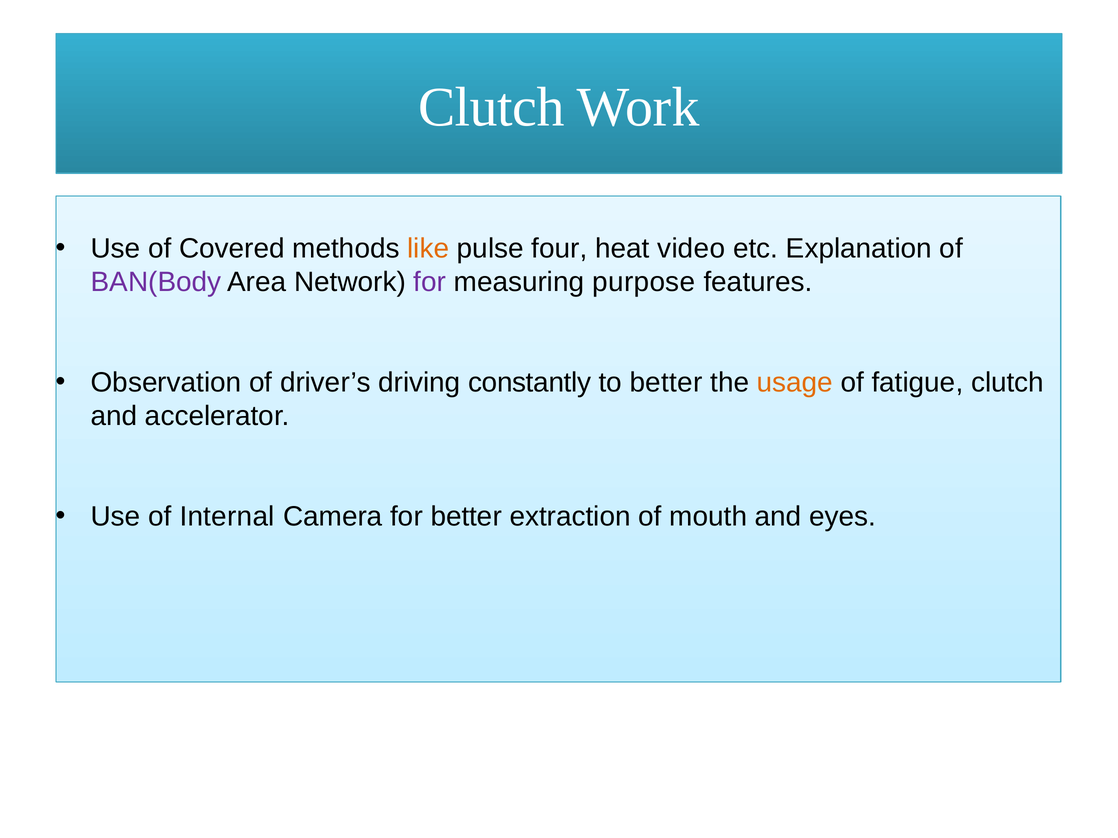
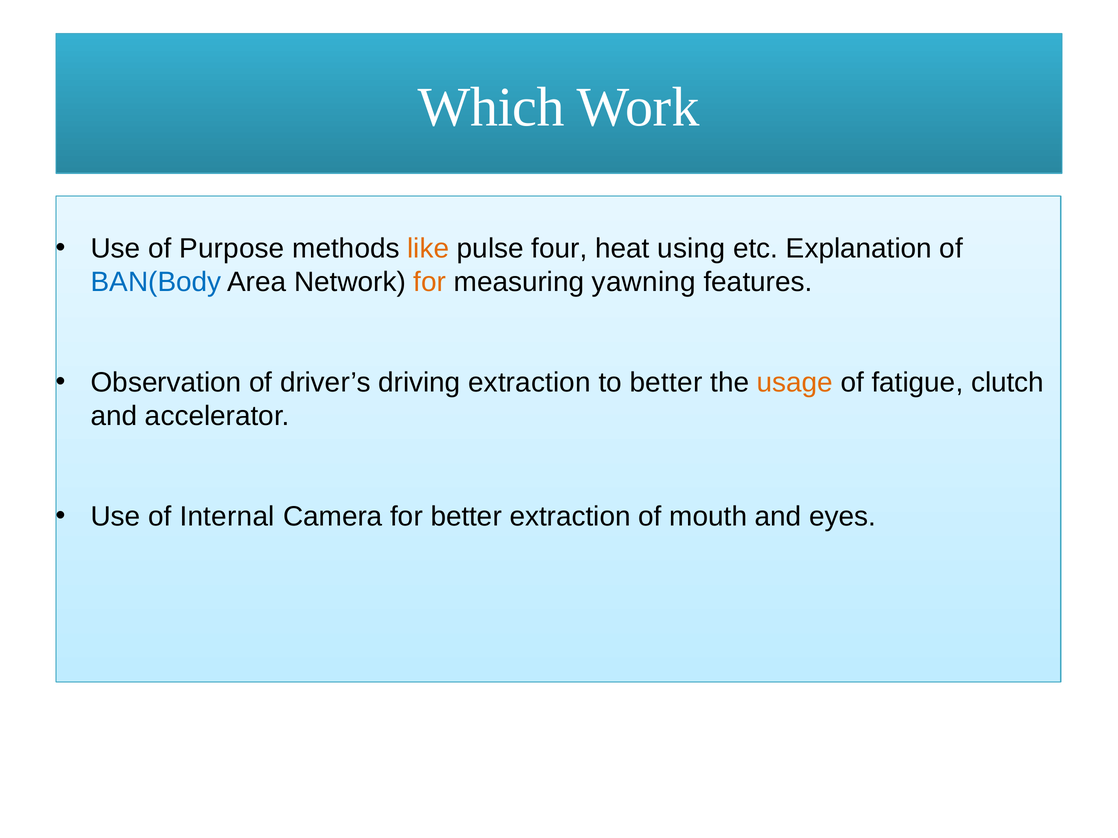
Clutch: Clutch -> Which (491, 107)
Covered: Covered -> Purpose (232, 248)
video: video -> using (691, 248)
BAN(Body colour: purple -> blue (156, 282)
for colour: purple -> orange (430, 282)
purpose: purpose -> yawning (644, 282)
driving constantly: constantly -> extraction (529, 383)
